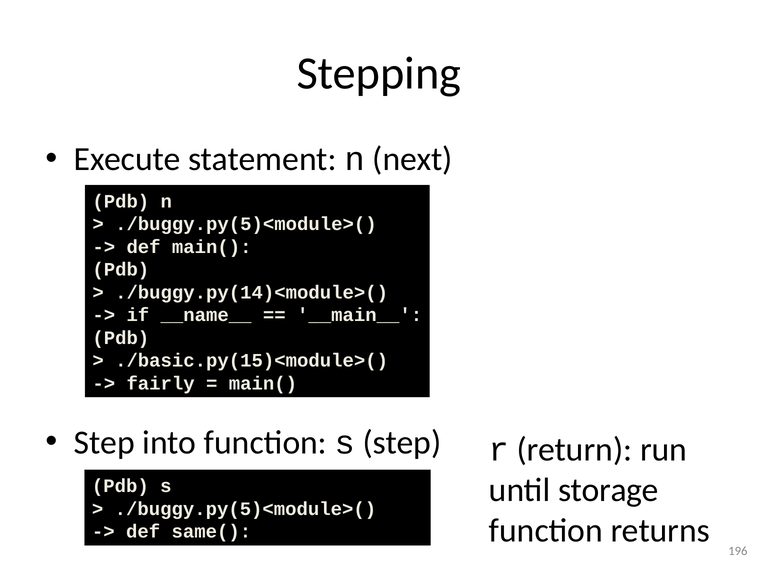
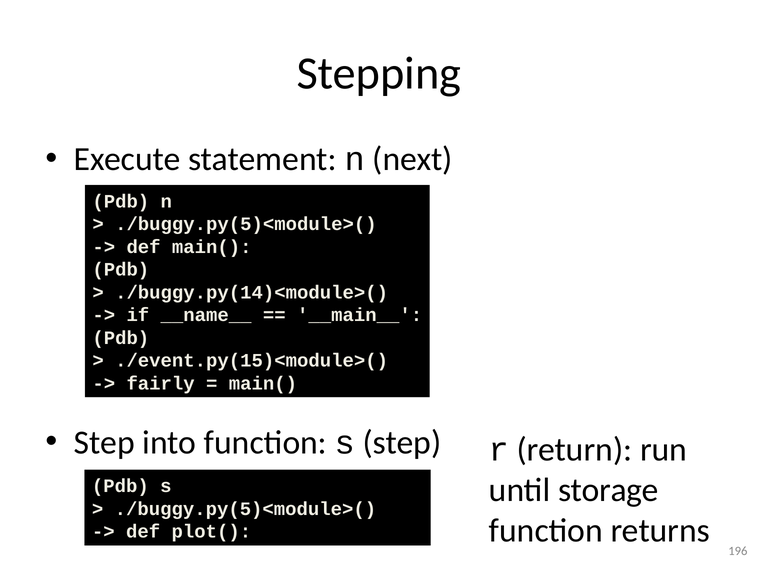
./basic.py(15)<module>(: ./basic.py(15)<module>( -> ./event.py(15)<module>( (252, 360)
same(: same( -> plot( (211, 531)
